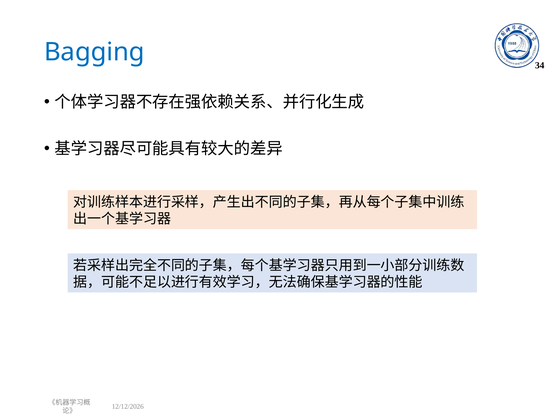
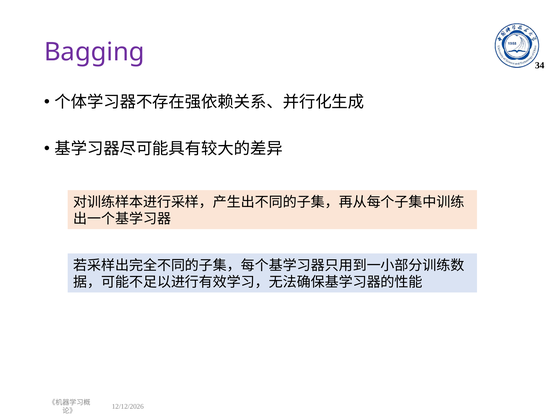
Bagging colour: blue -> purple (94, 52)
